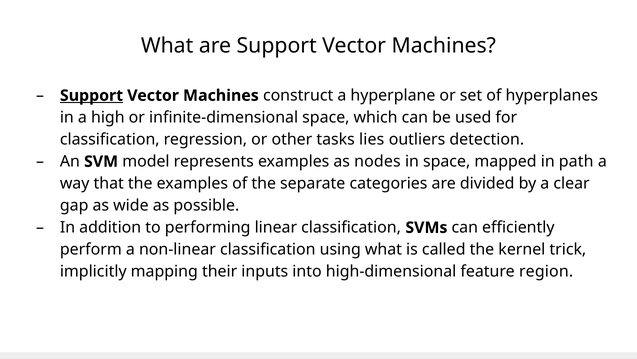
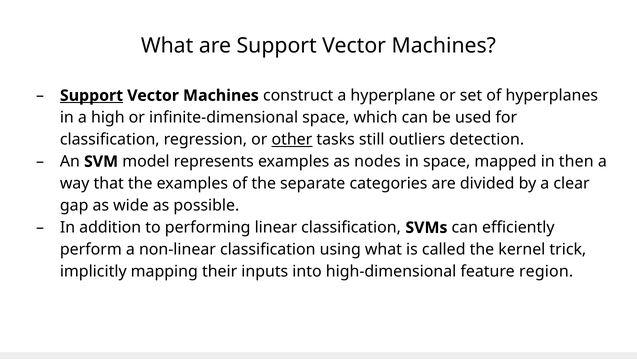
other underline: none -> present (292, 139)
lies: lies -> still (372, 139)
path: path -> then (576, 161)
